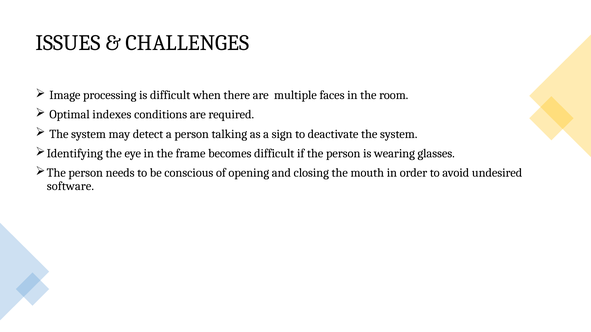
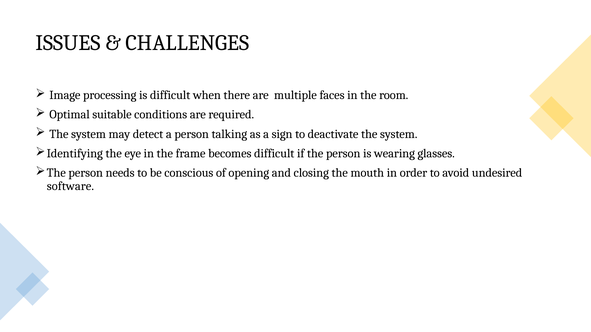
indexes: indexes -> suitable (112, 115)
